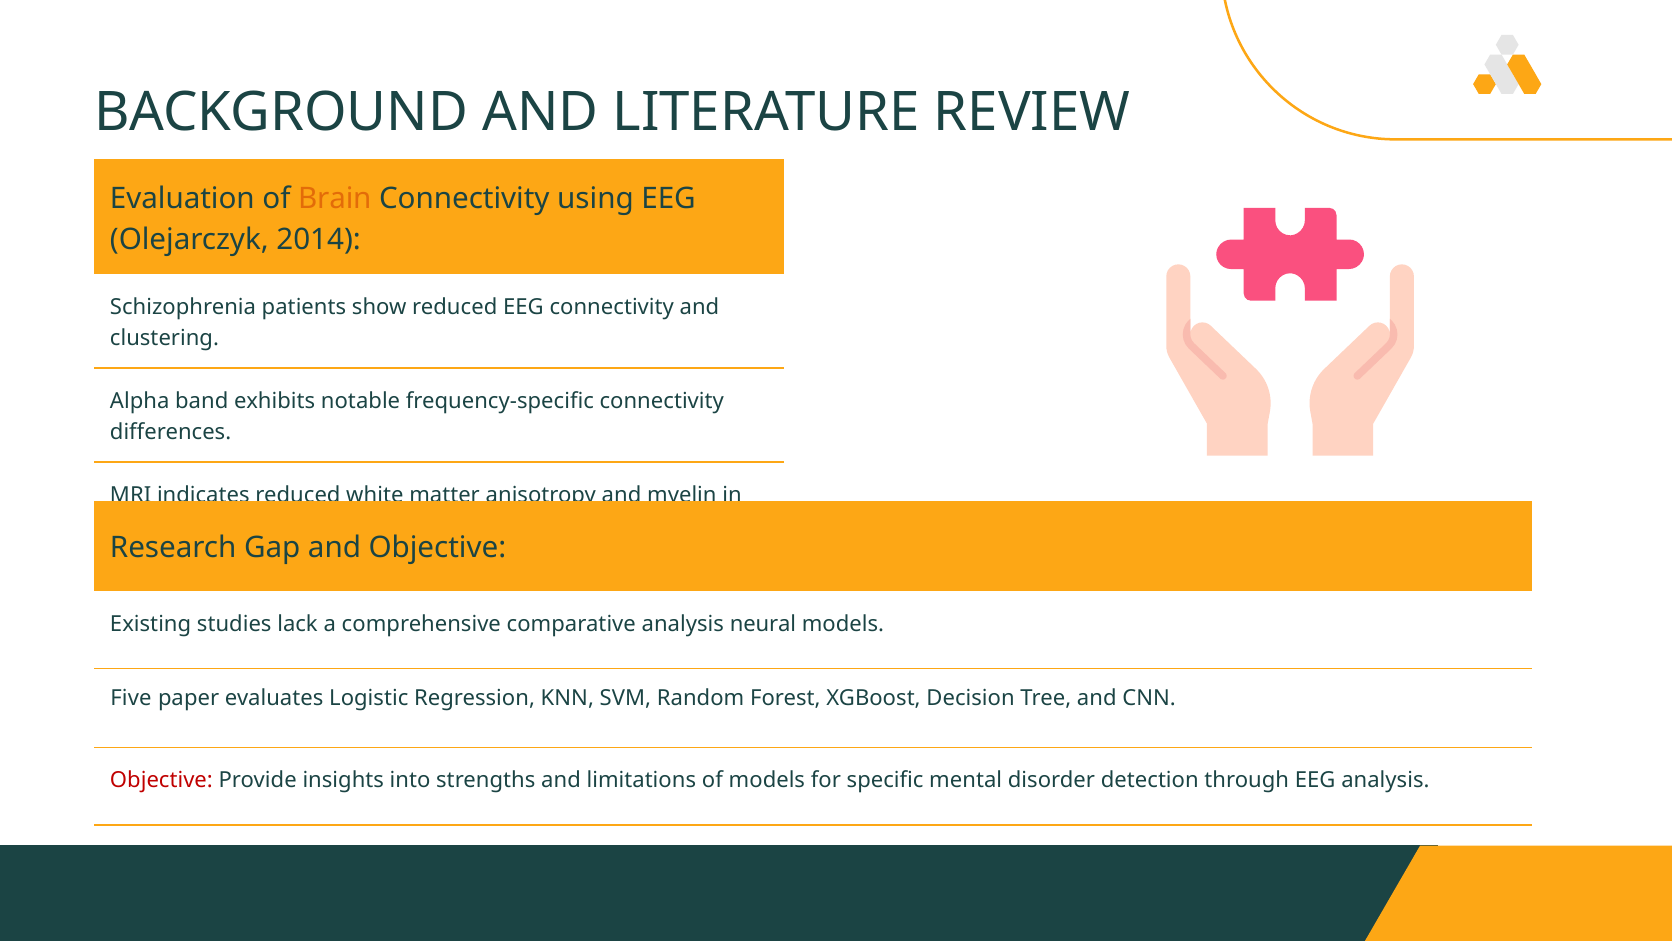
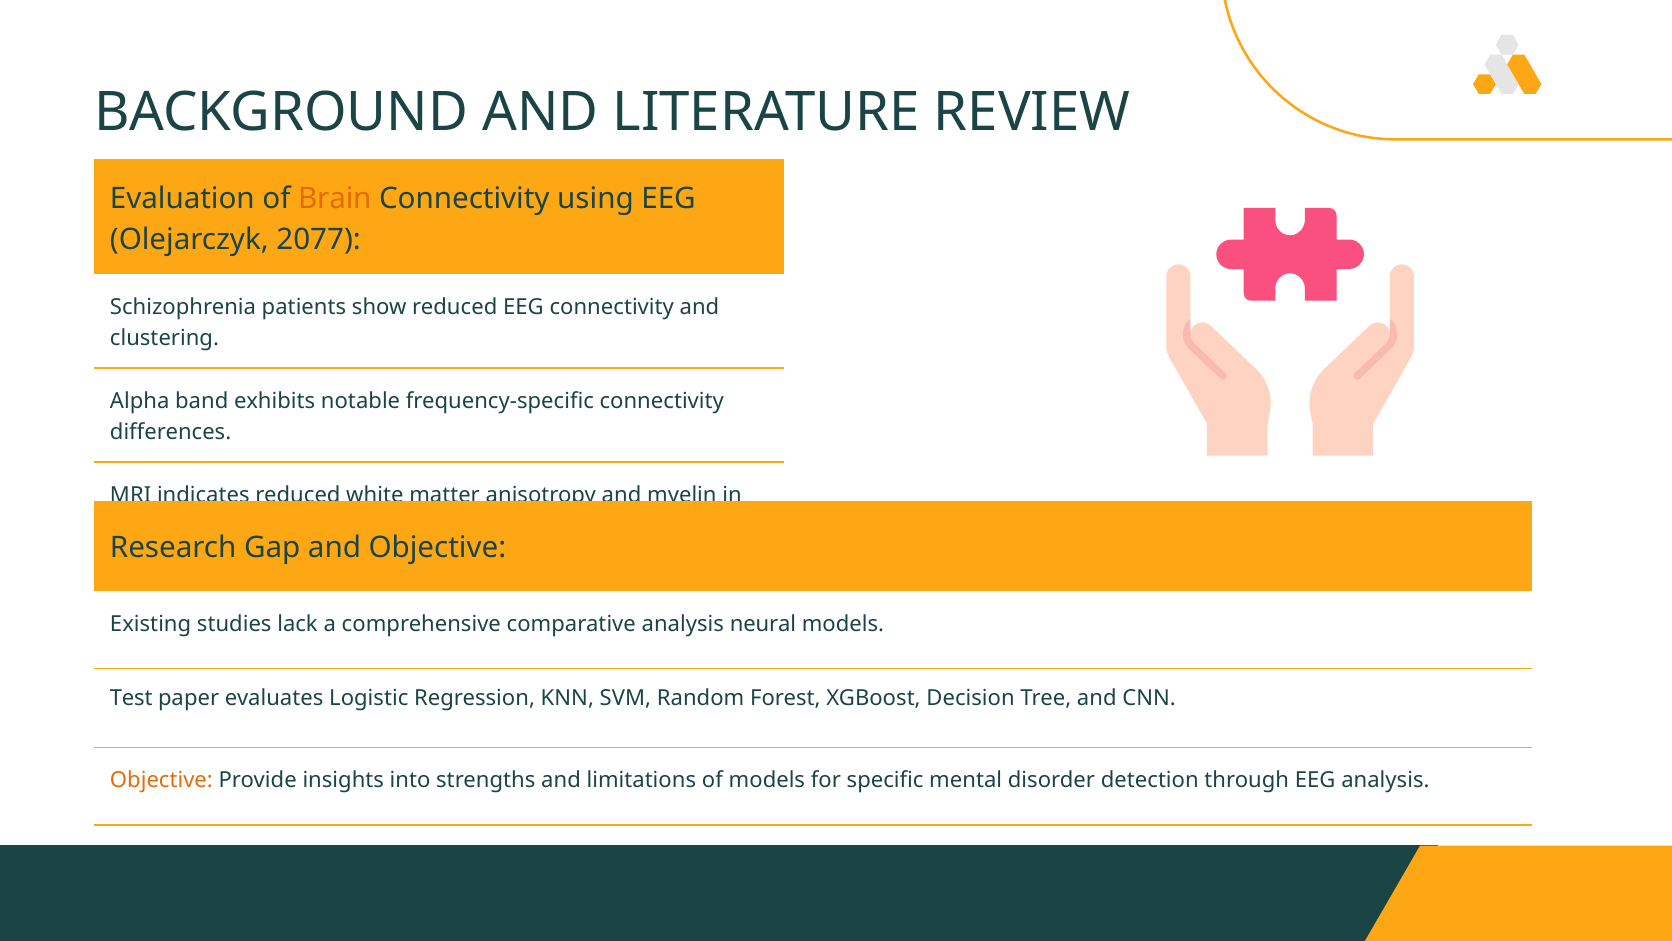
2014: 2014 -> 2077 (319, 240)
Five: Five -> Test (131, 698)
Objective colour: red -> orange (161, 780)
